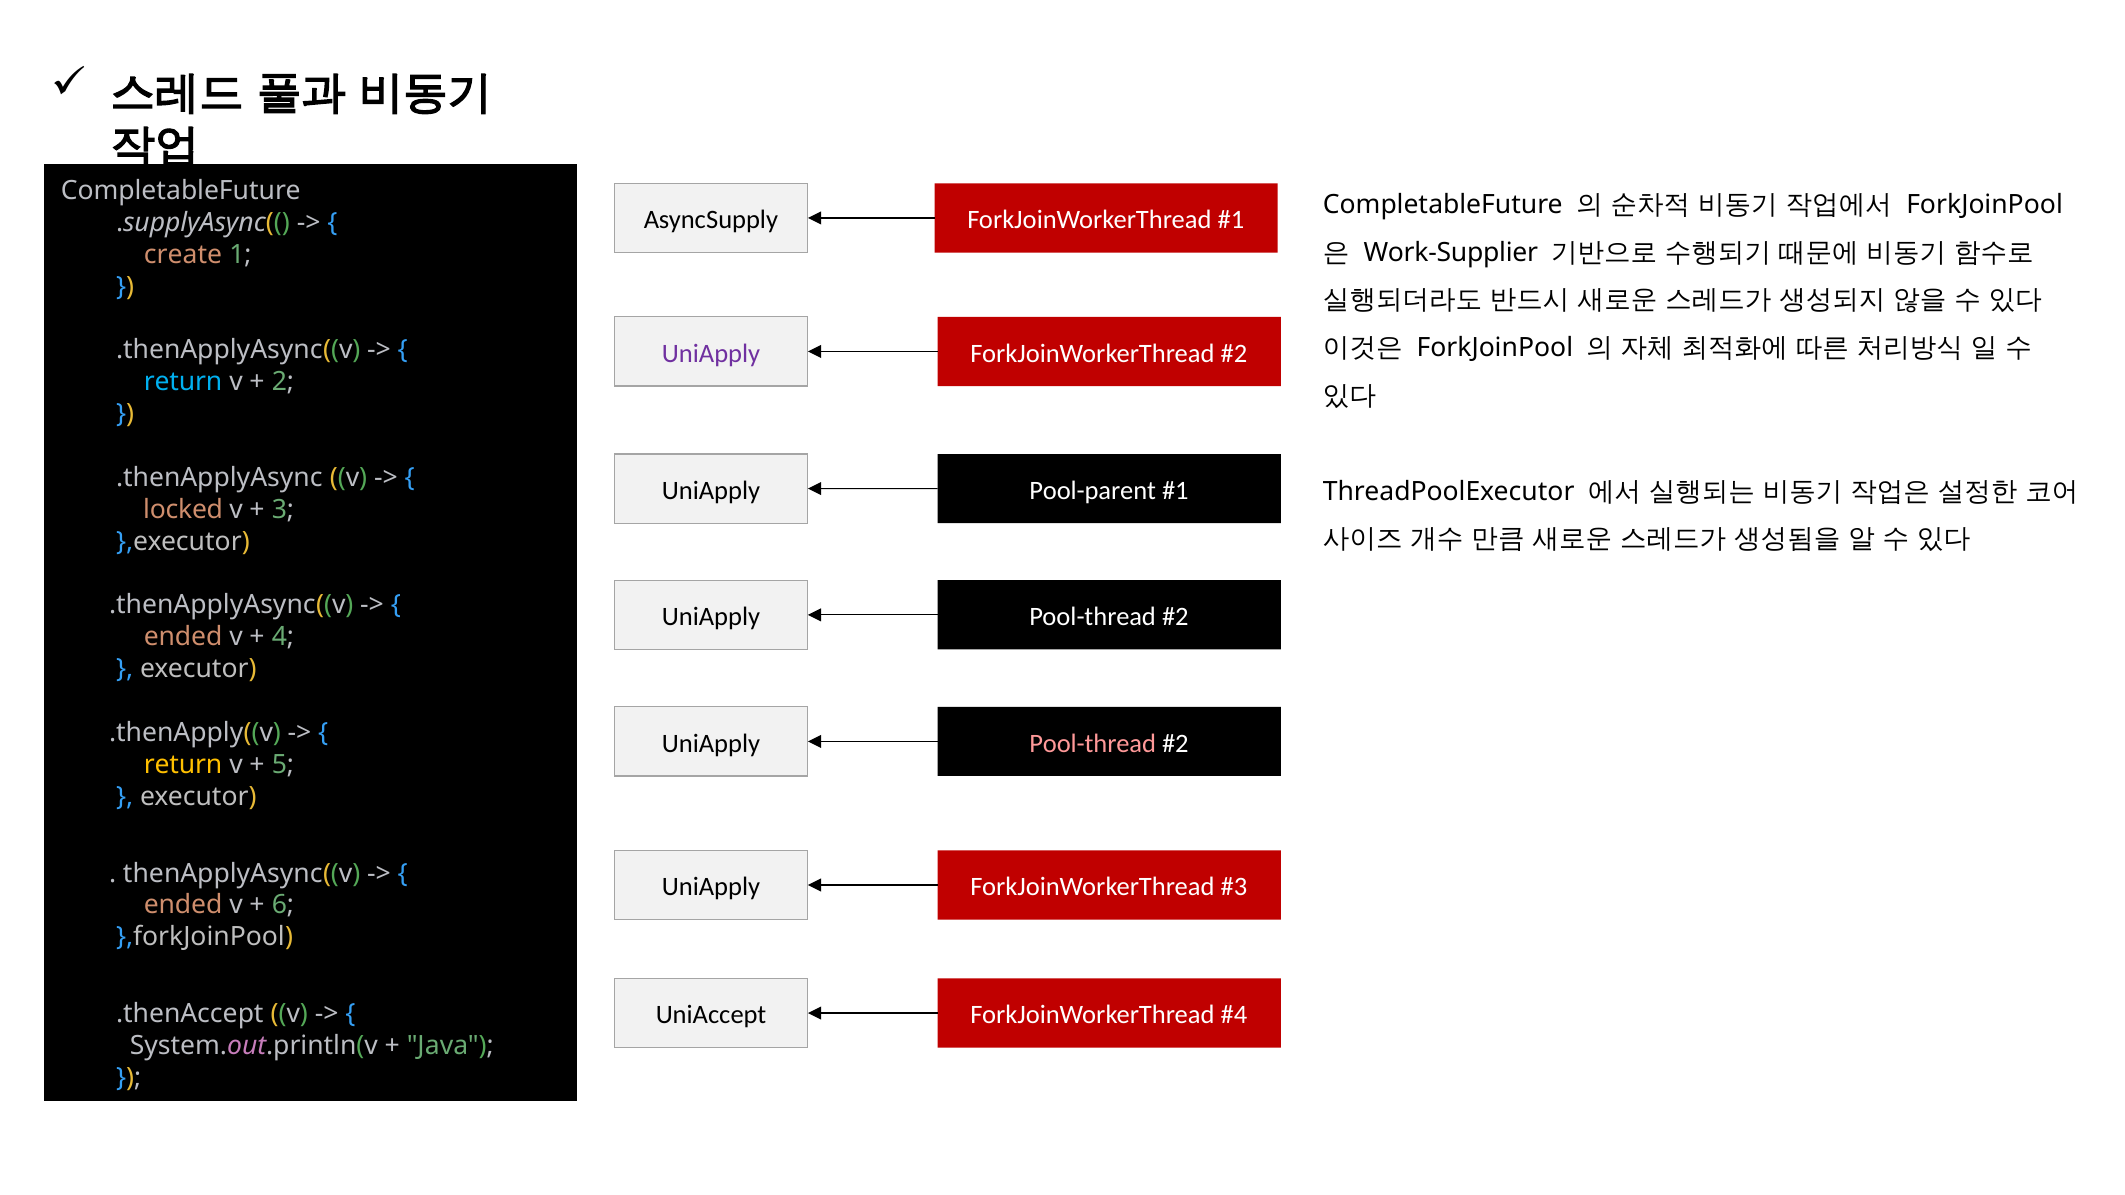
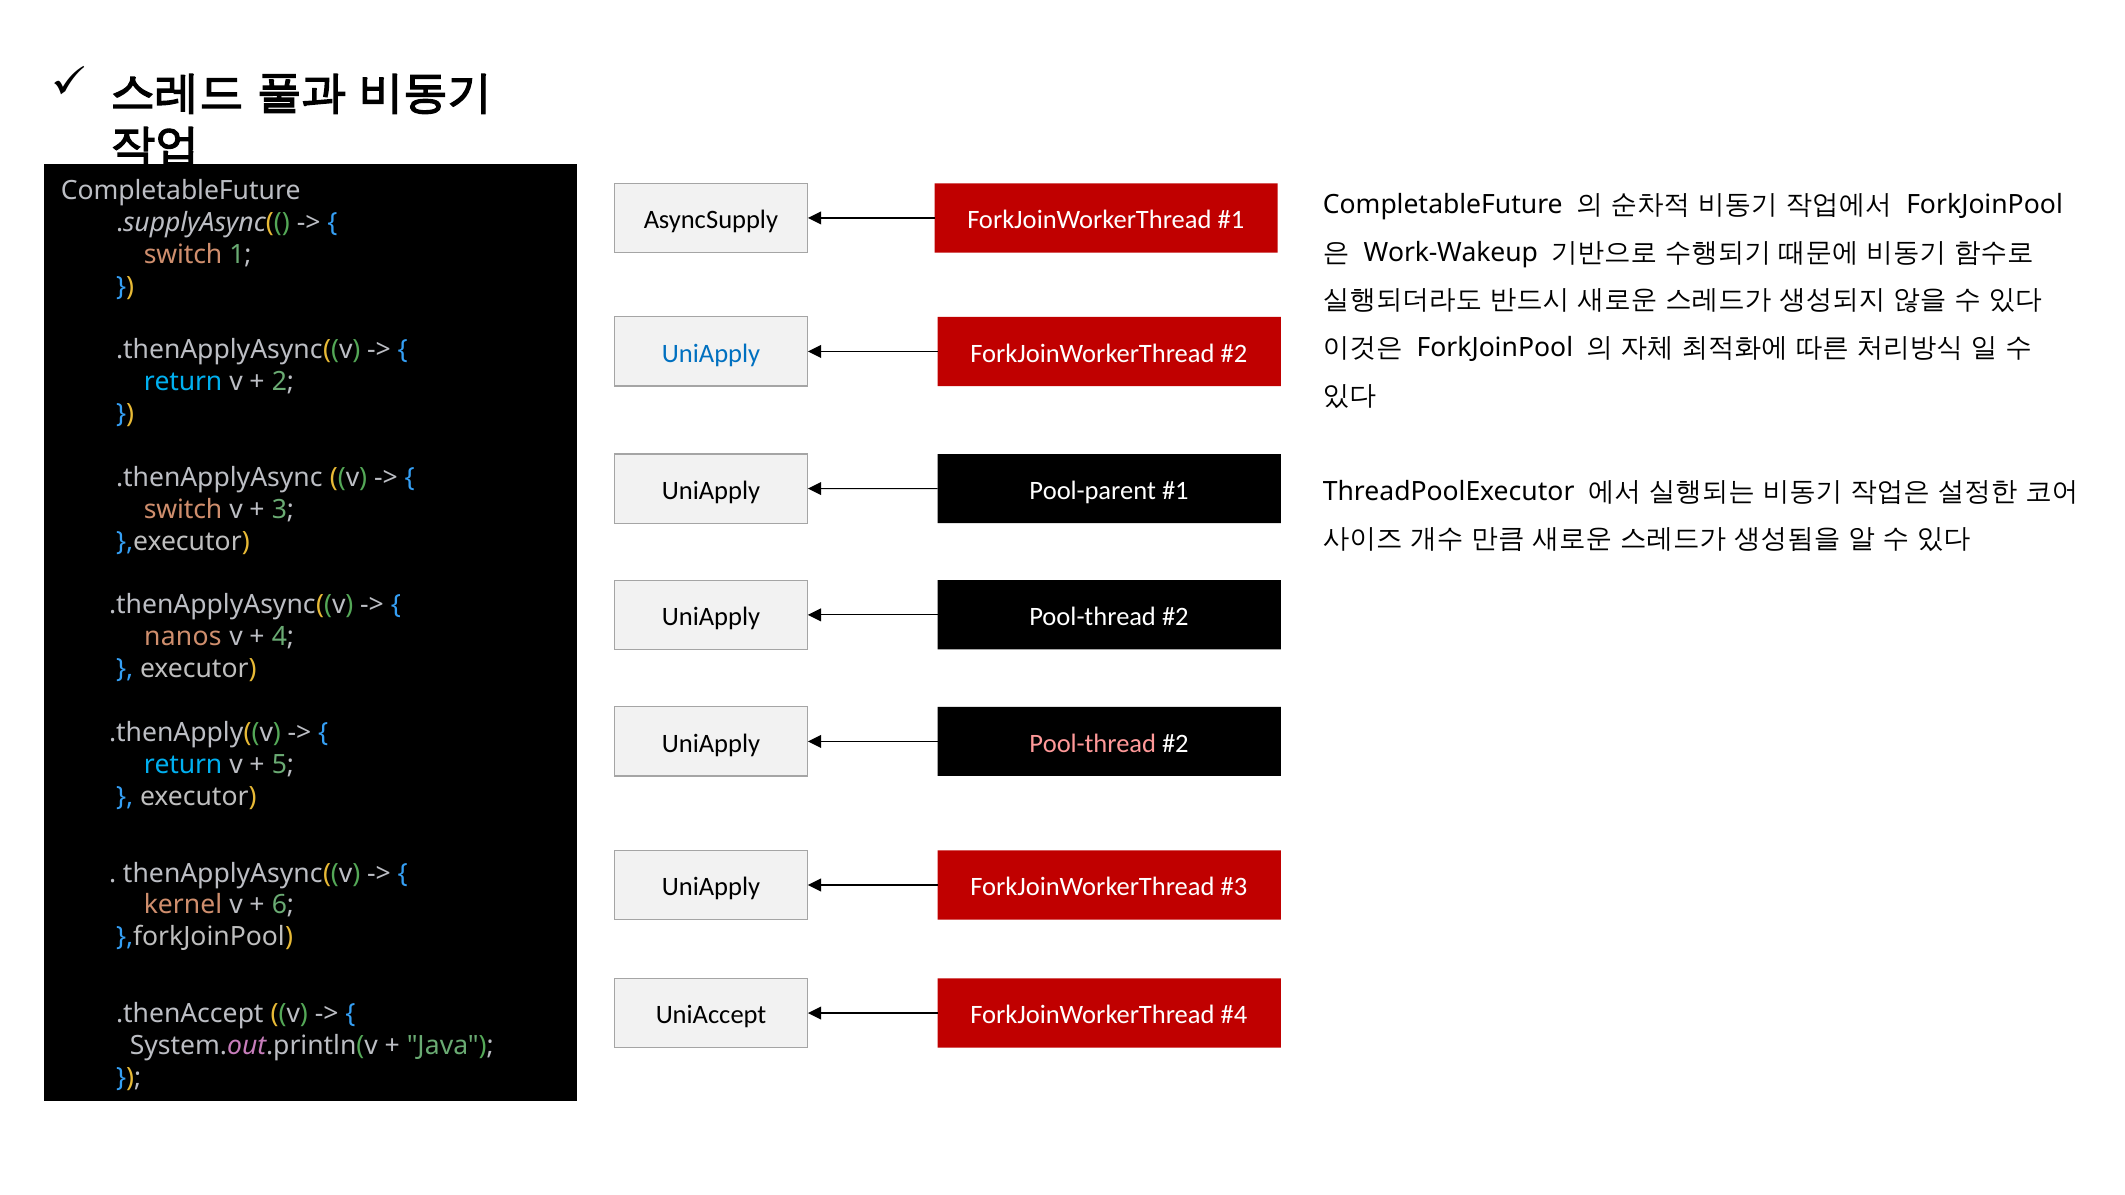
Work-Supplier: Work-Supplier -> Work-Wakeup (1451, 252)
create: create -> switch (183, 255)
UniApply colour: purple -> blue (711, 353)
locked: locked -> switch (183, 510)
ended: ended -> nanos (183, 637)
return colour: yellow -> light blue (183, 765)
ended: ended -> kernel (183, 905)
